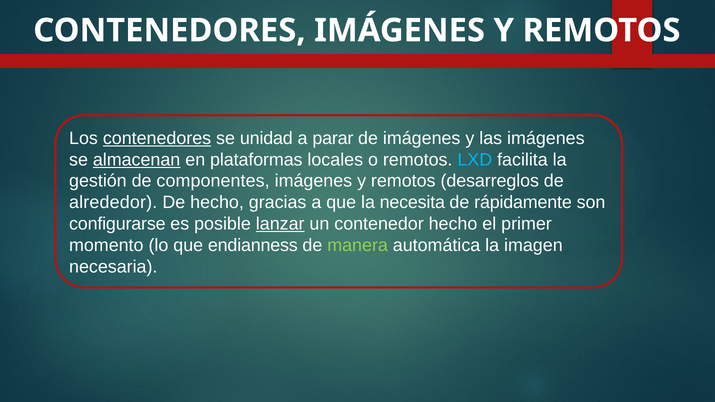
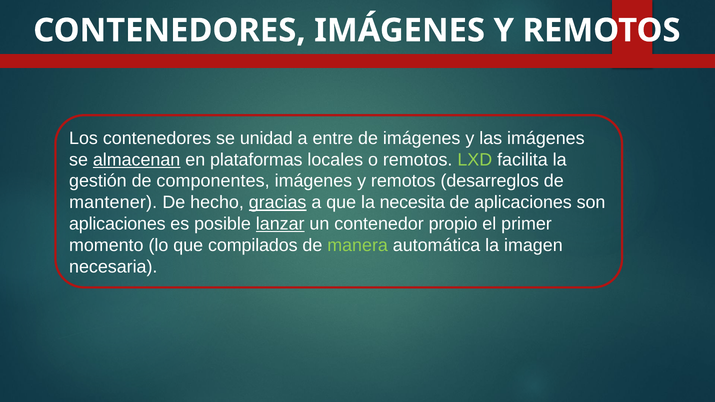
contenedores underline: present -> none (157, 138)
parar: parar -> entre (333, 138)
LXD colour: light blue -> light green (475, 160)
alrededor: alrededor -> mantener (113, 203)
gracias underline: none -> present (278, 203)
de rápidamente: rápidamente -> aplicaciones (523, 203)
configurarse: configurarse -> aplicaciones (117, 224)
contenedor hecho: hecho -> propio (453, 224)
endianness: endianness -> compilados (253, 246)
